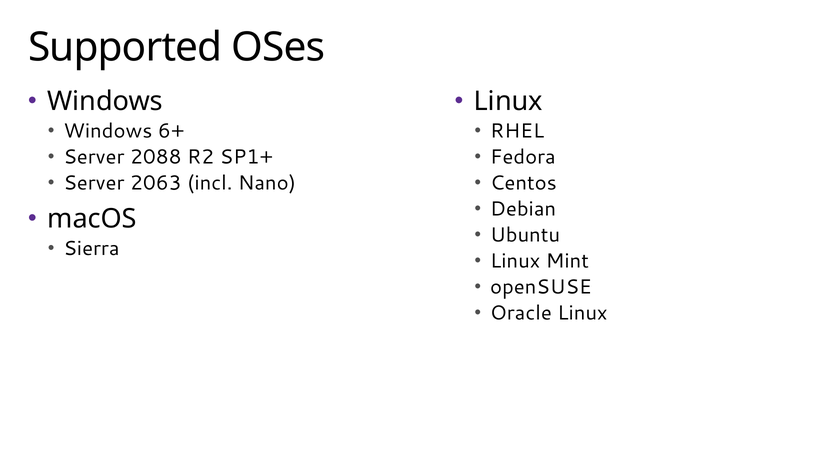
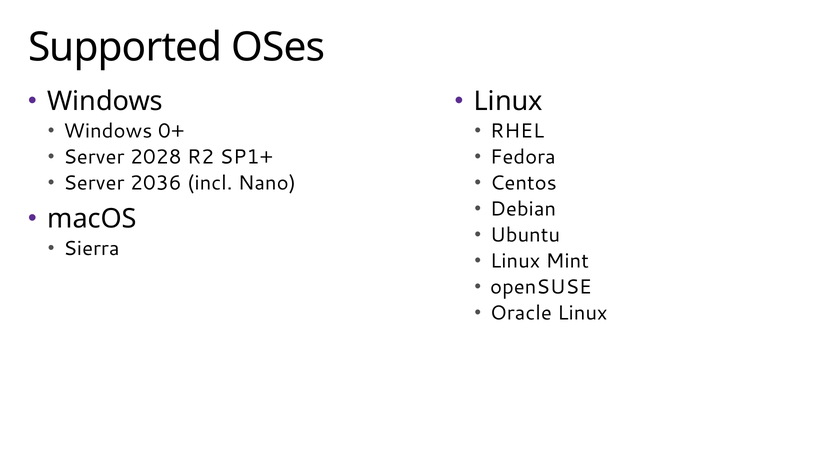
6+: 6+ -> 0+ (171, 131)
2088: 2088 -> 2028 (156, 157)
2063: 2063 -> 2036 (156, 183)
